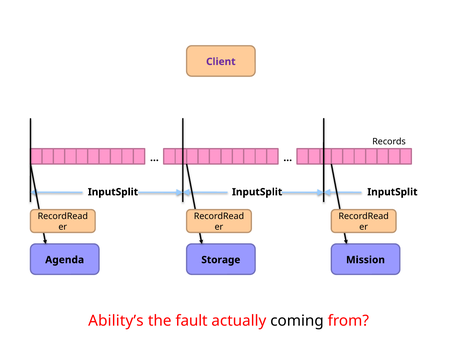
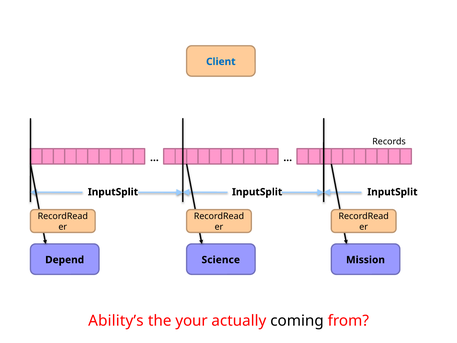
Client colour: purple -> blue (221, 62)
Agenda: Agenda -> Depend (65, 260)
Storage: Storage -> Science (221, 260)
fault: fault -> your (192, 321)
